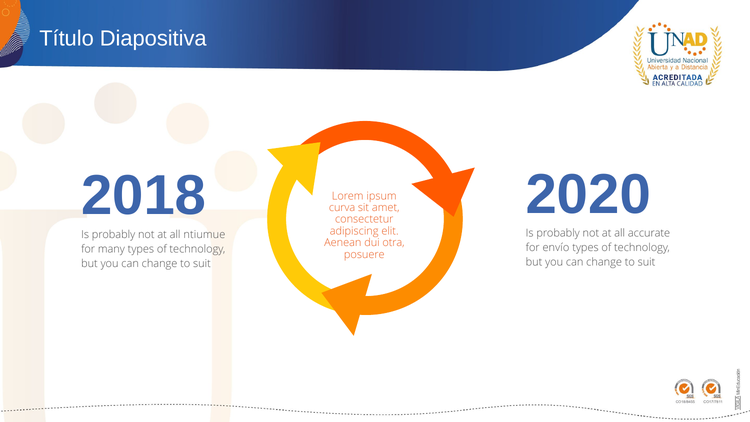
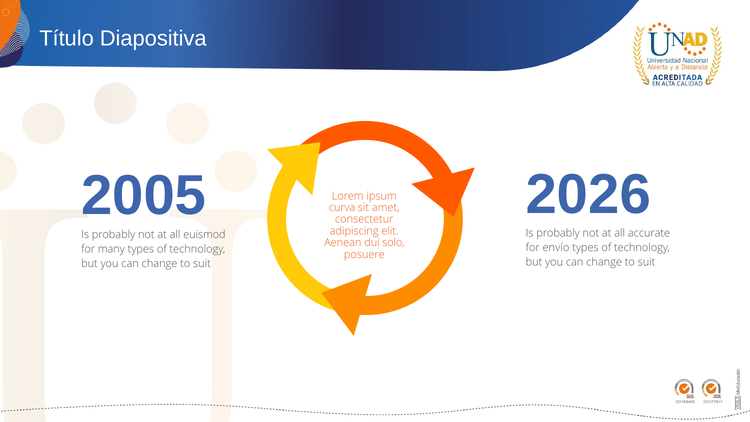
2020: 2020 -> 2026 (588, 194)
2018: 2018 -> 2005 (144, 196)
ntiumue: ntiumue -> euismod (204, 235)
otra: otra -> solo (393, 243)
